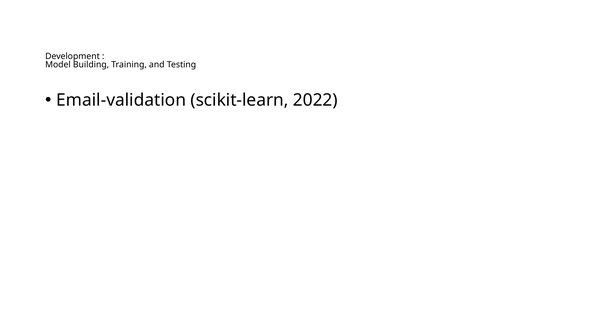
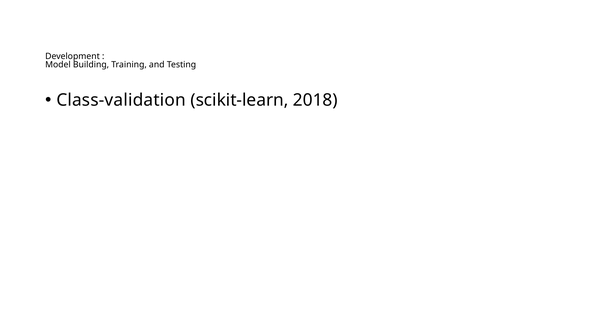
Email-validation: Email-validation -> Class-validation (121, 100)
2022: 2022 -> 2018 (315, 100)
